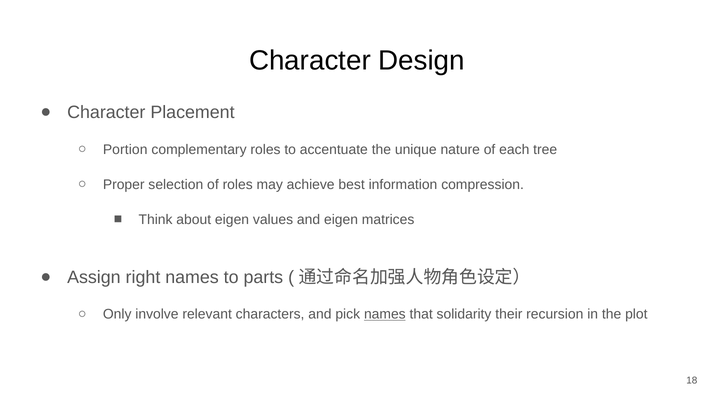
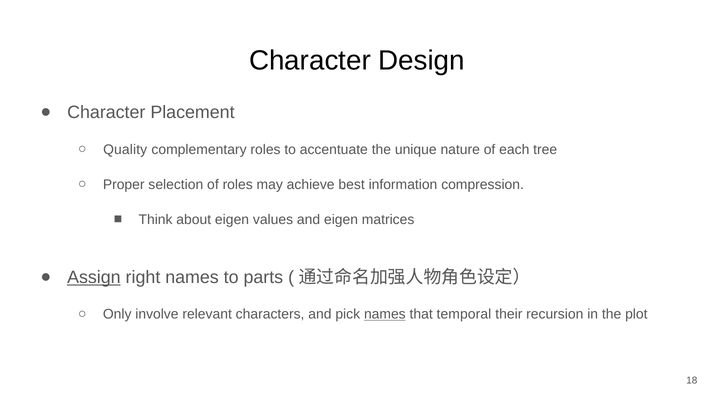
Portion: Portion -> Quality (125, 149)
Assign underline: none -> present (94, 277)
solidarity: solidarity -> temporal (464, 314)
